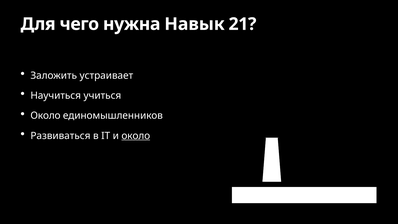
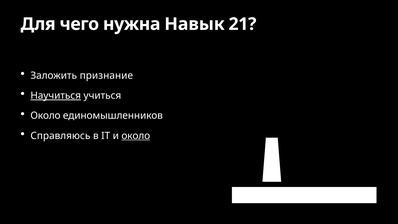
устраивает: устраивает -> признание (106, 75)
Научиться underline: none -> present (56, 96)
Развиваться: Развиваться -> Справляюсь (60, 136)
